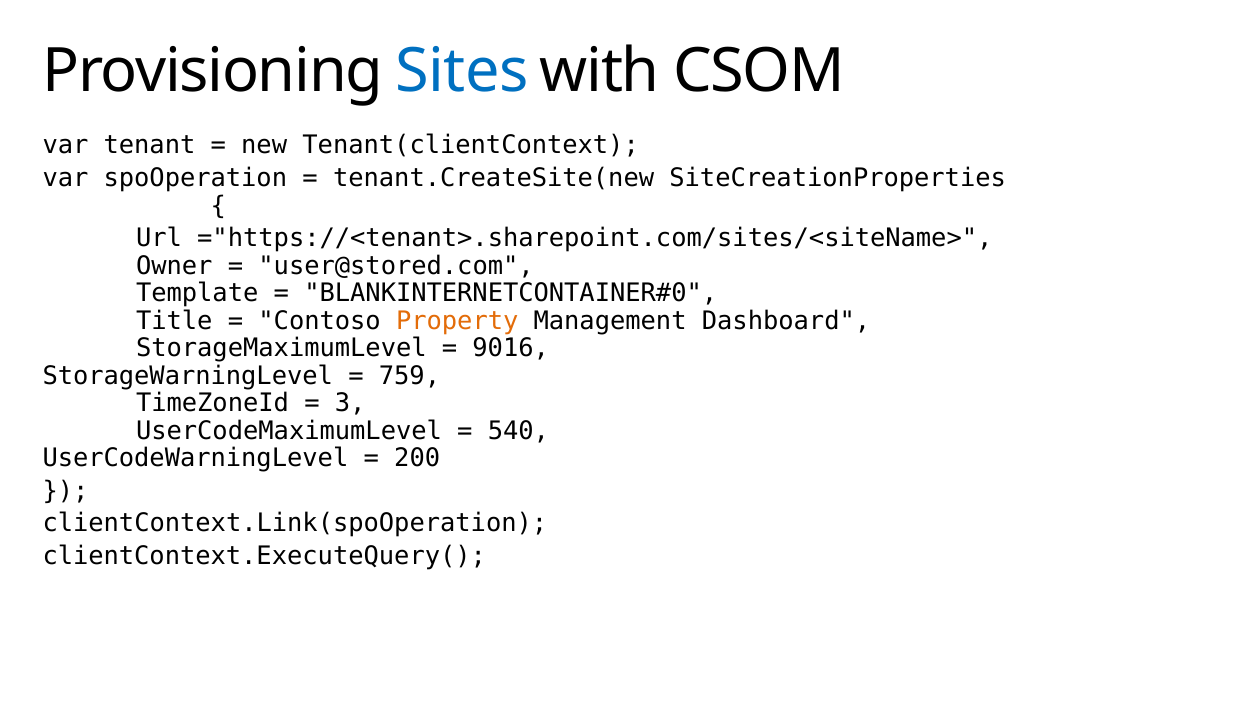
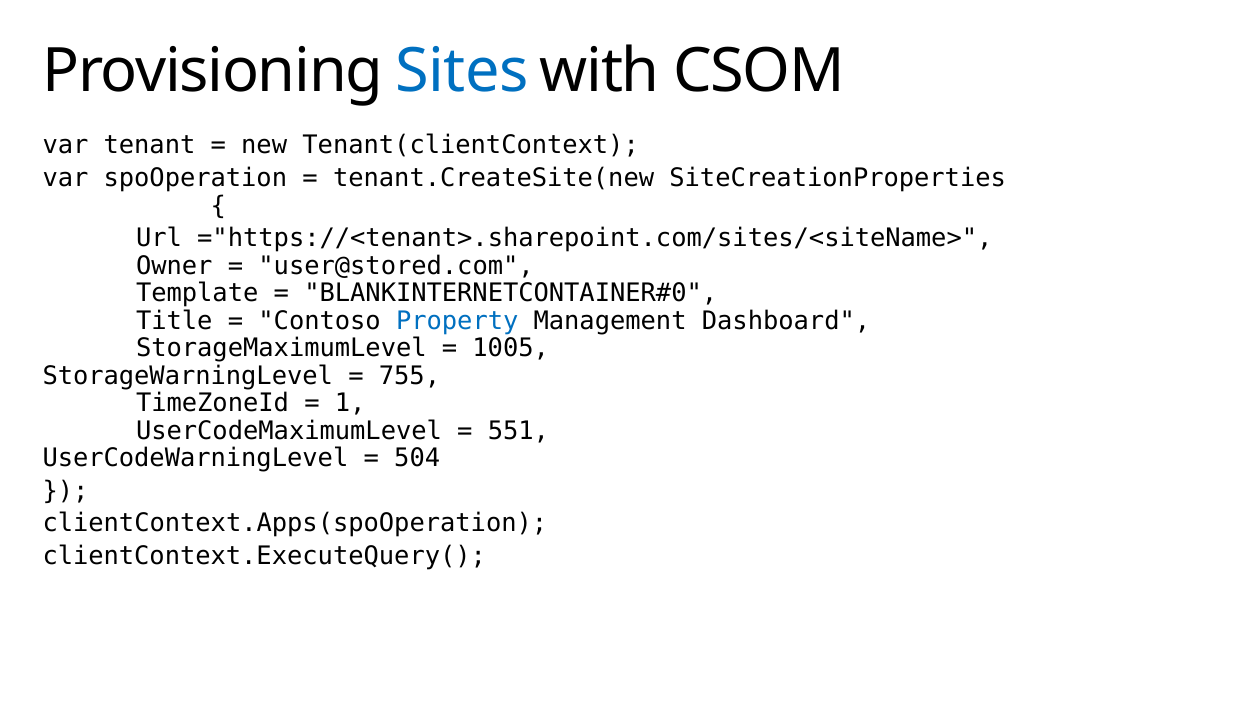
Property colour: orange -> blue (457, 321)
9016: 9016 -> 1005 (511, 348)
759: 759 -> 755 (409, 376)
3: 3 -> 1 (350, 403)
540: 540 -> 551 (518, 431)
200: 200 -> 504 (417, 458)
clientContext.Link(spoOperation: clientContext.Link(spoOperation -> clientContext.Apps(spoOperation (295, 523)
